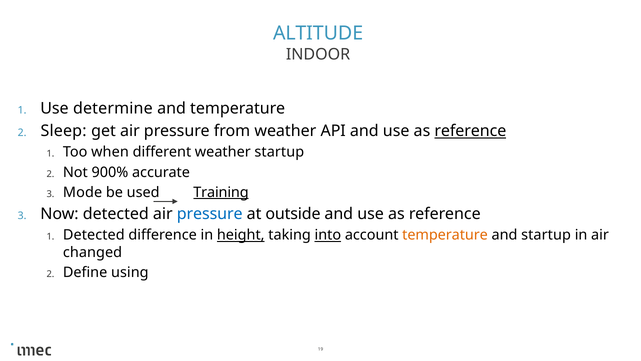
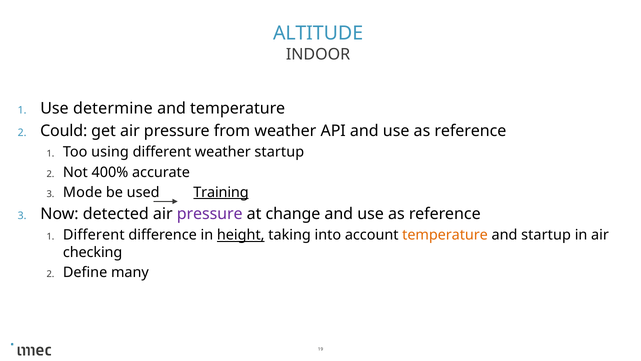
Sleep: Sleep -> Could (64, 131)
reference underline: present -> none (470, 131)
when: when -> using (110, 152)
900%: 900% -> 400% (110, 172)
pressure colour: blue -> purple (210, 214)
outside: outside -> change (293, 214)
Detected: Detected -> Different (94, 235)
into underline: present -> none (328, 235)
changed: changed -> checking (93, 252)
using: using -> many (130, 272)
